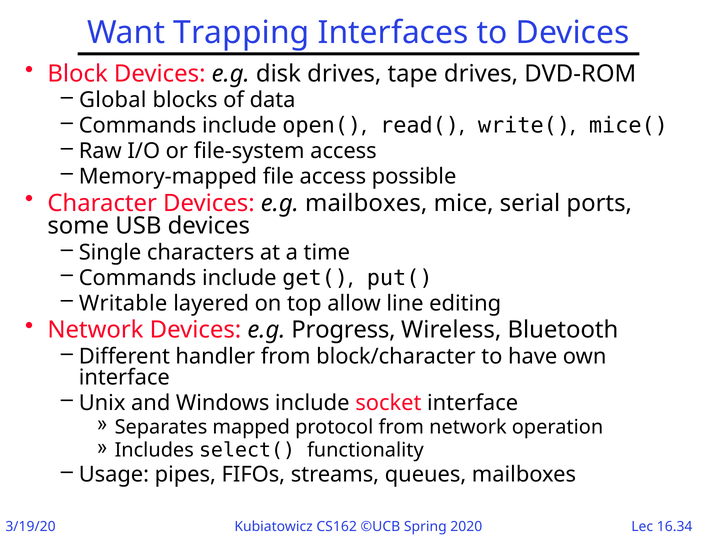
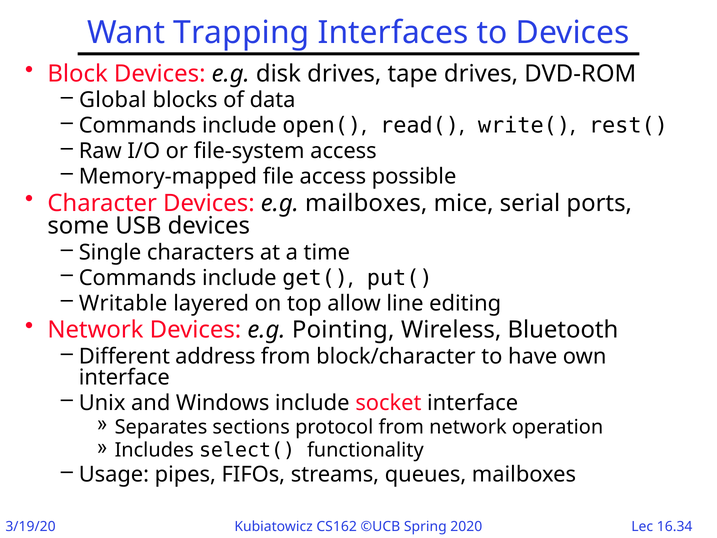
mice(: mice( -> rest( (628, 126)
Progress: Progress -> Pointing (343, 330)
handler: handler -> address (215, 356)
mapped: mapped -> sections (251, 427)
